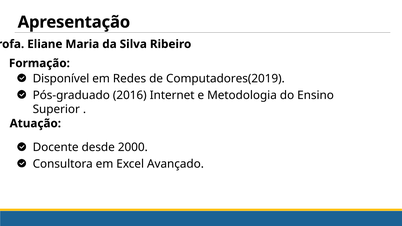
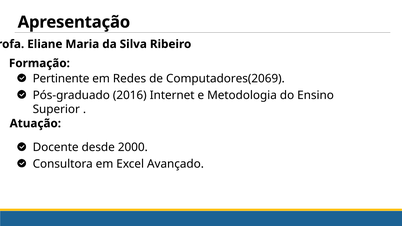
Disponível: Disponível -> Pertinente (61, 79)
Computadores(2019: Computadores(2019 -> Computadores(2069 (225, 79)
